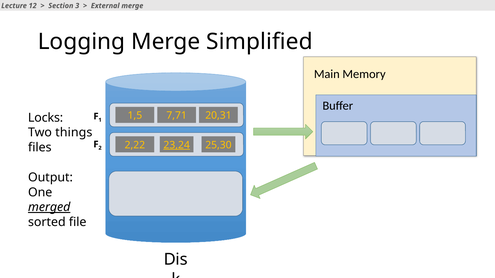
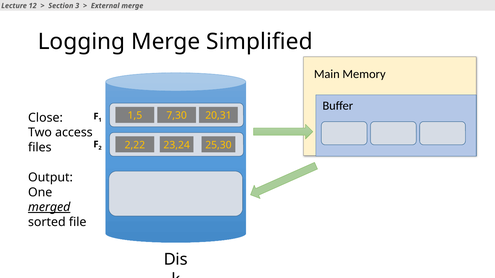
7,71: 7,71 -> 7,30 (177, 116)
Locks: Locks -> Close (45, 118)
things: things -> access (74, 133)
23,24 underline: present -> none (177, 145)
